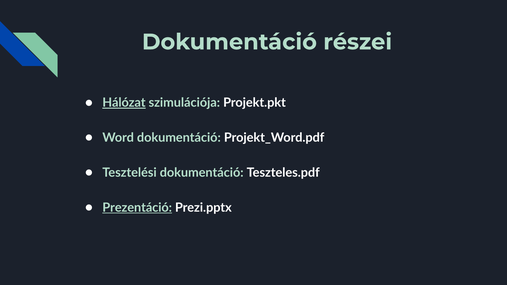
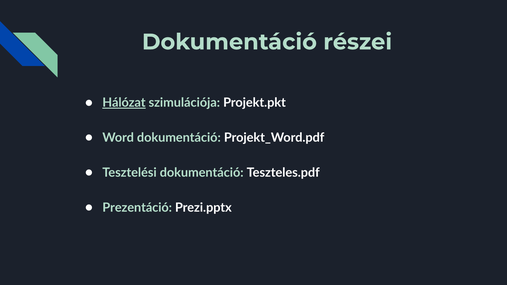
Prezentáció underline: present -> none (137, 208)
